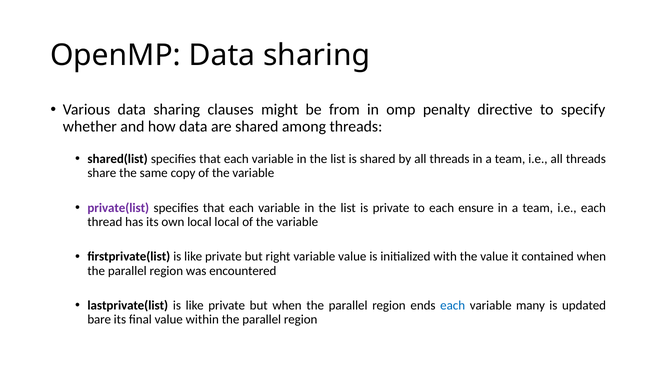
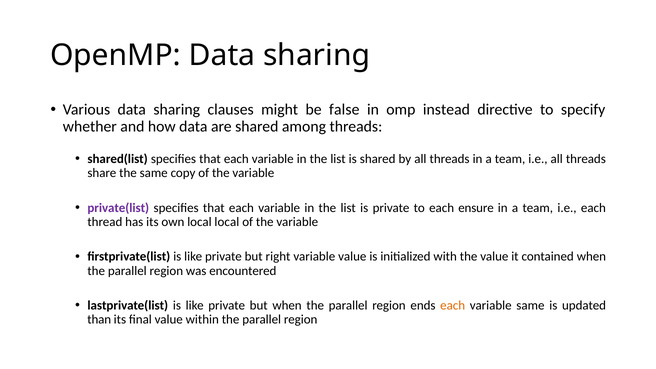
from: from -> false (344, 110)
penalty: penalty -> instead (446, 110)
each colour: blue -> orange (453, 306)
variable many: many -> same (530, 306)
bare: bare -> than (99, 320)
